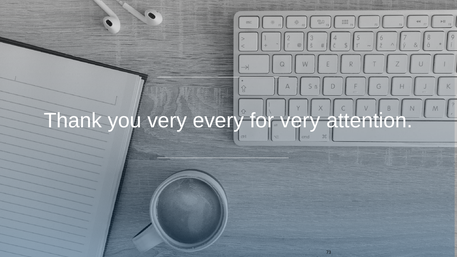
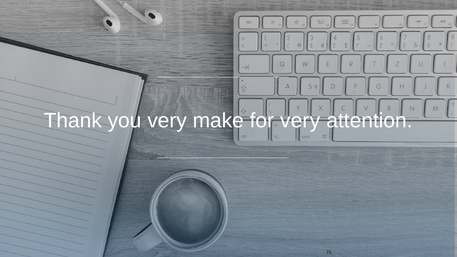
every: every -> make (218, 121)
